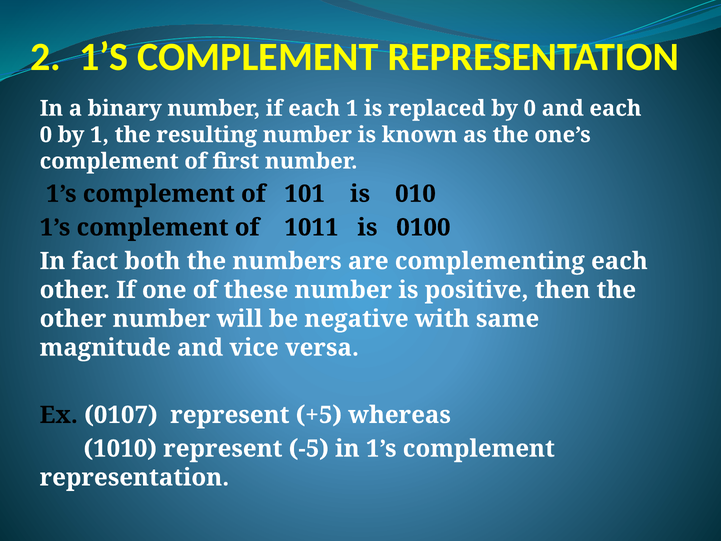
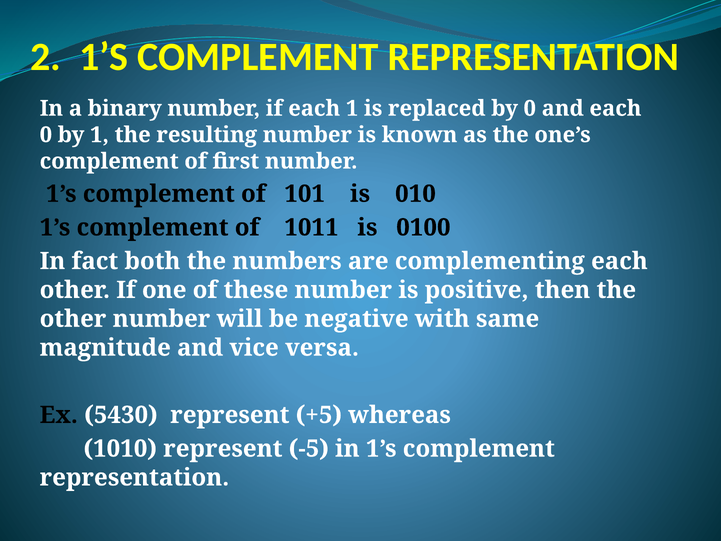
0107: 0107 -> 5430 (121, 415)
